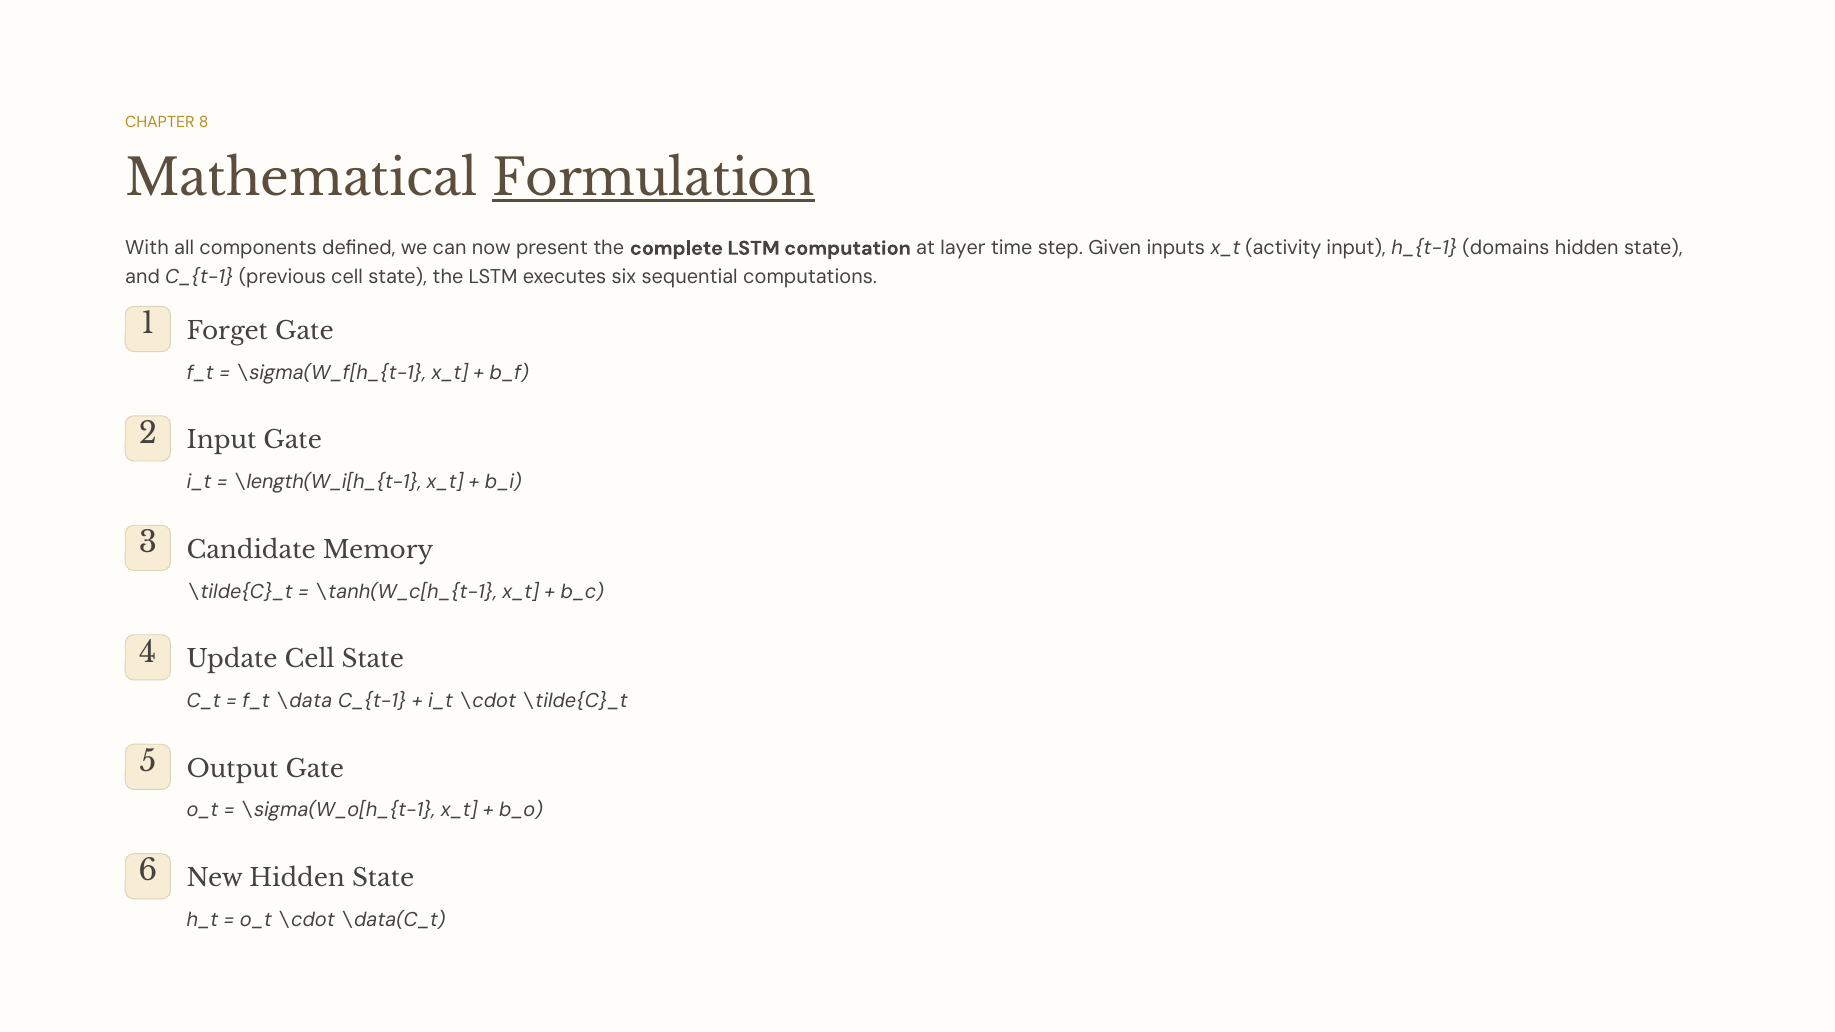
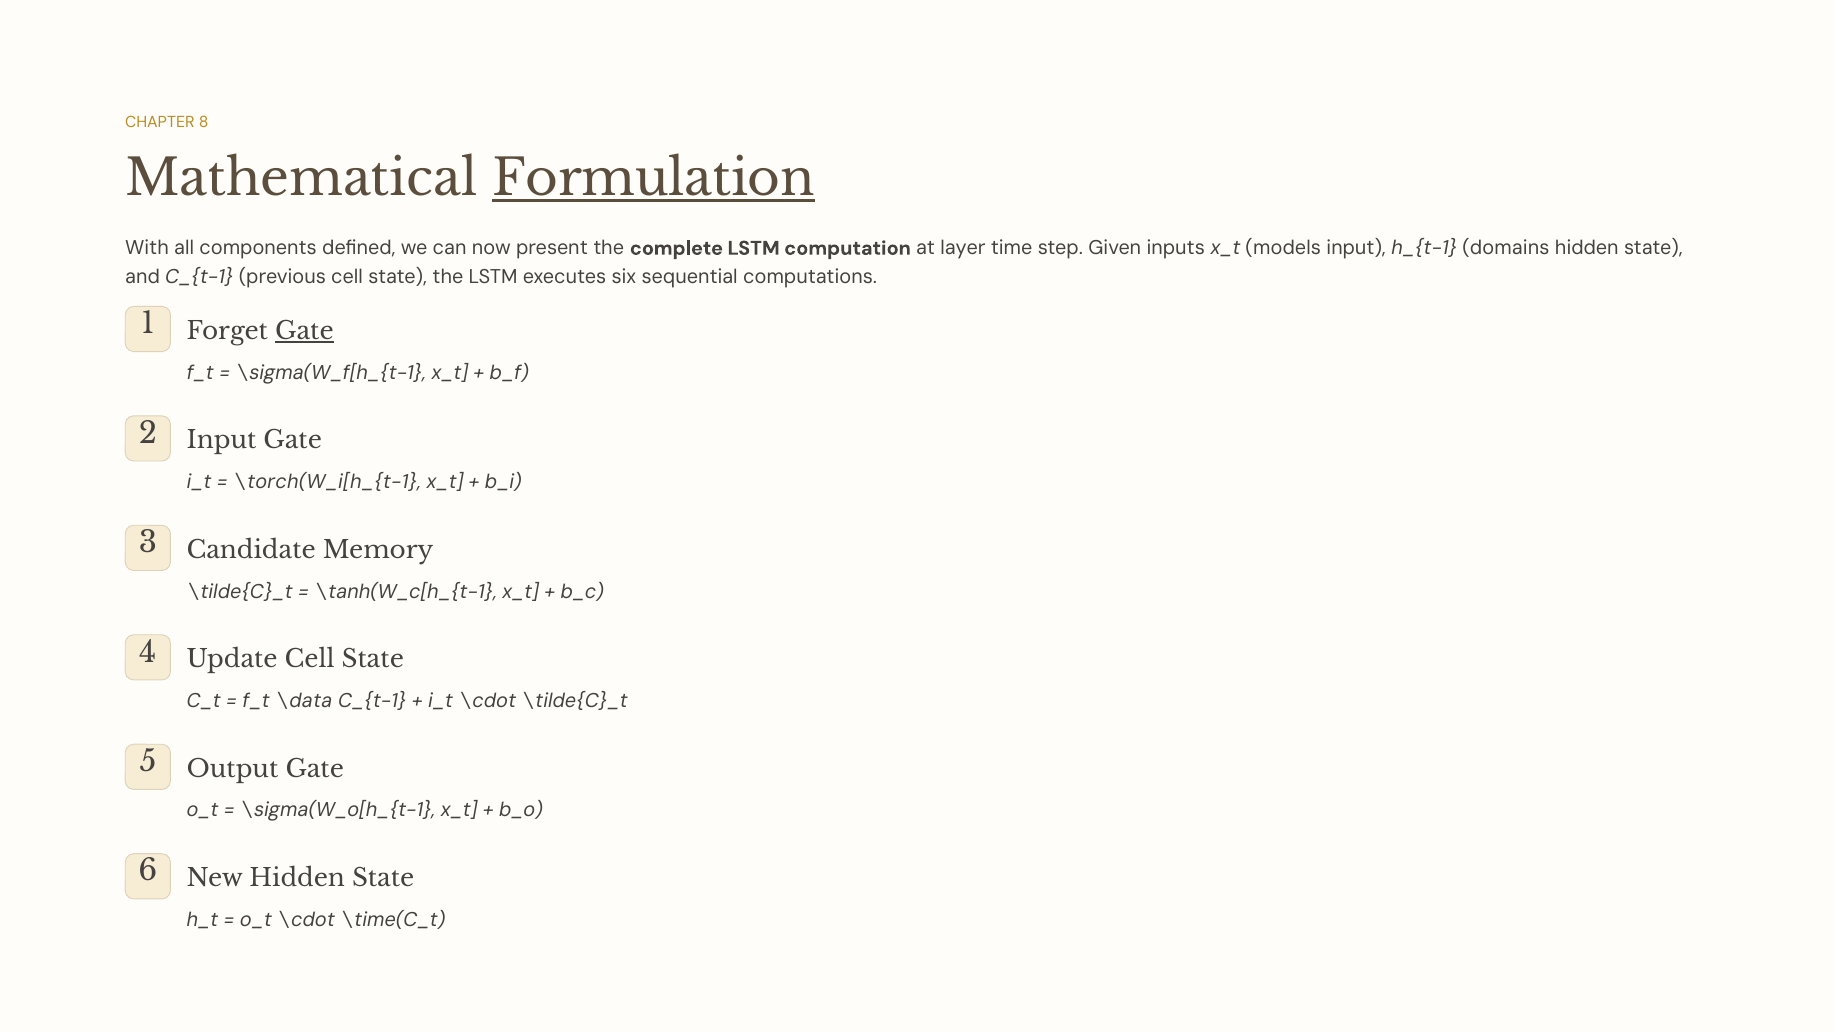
activity: activity -> models (1283, 248)
Gate underline: none -> present (304, 331)
\length(W_i[h_{t-1: \length(W_i[h_{t-1 -> \torch(W_i[h_{t-1 (327, 482)
\data(C_t: \data(C_t -> \time(C_t (393, 920)
